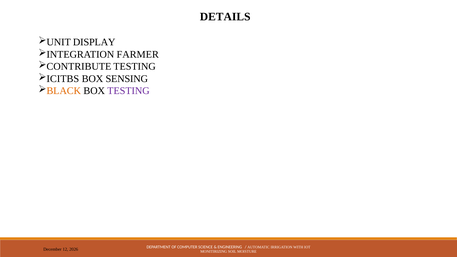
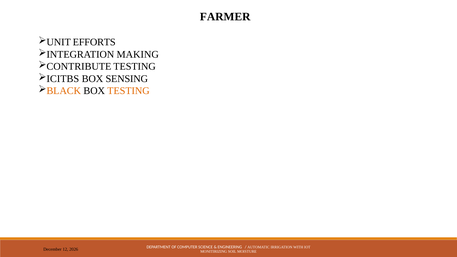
DETAILS: DETAILS -> FARMER (225, 17)
DISPLAY: DISPLAY -> EFFORTS (94, 42)
FARMER: FARMER -> MAKING (138, 54)
TESTING colour: purple -> orange (128, 91)
